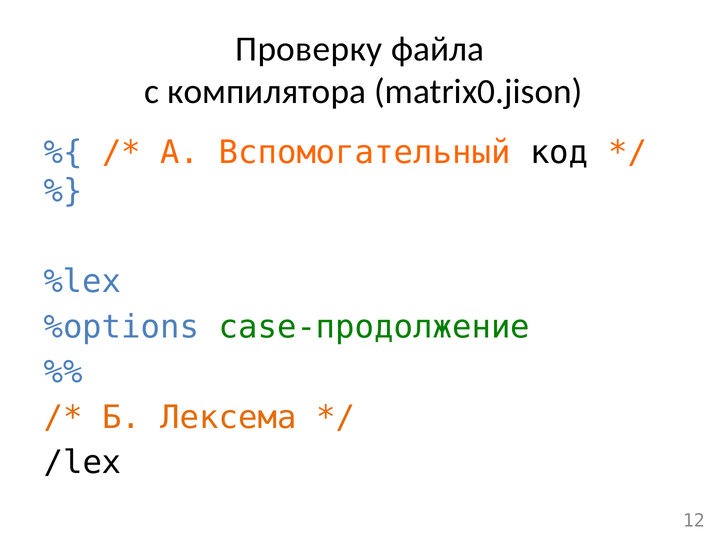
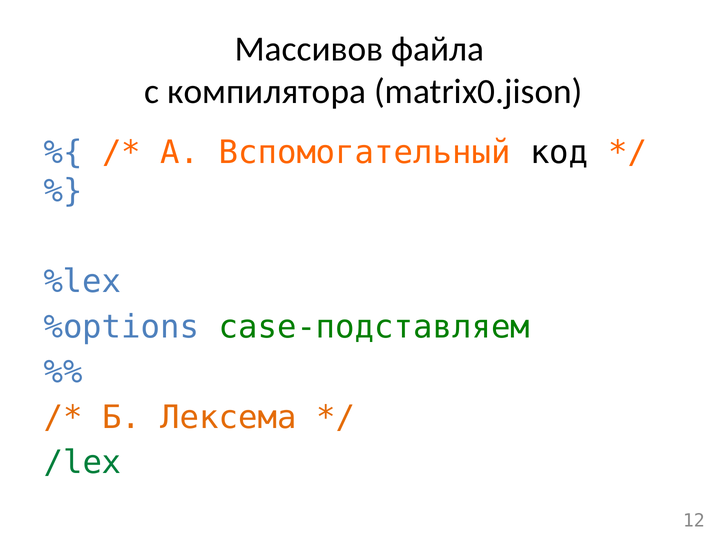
Проверку: Проверку -> Массивов (309, 49)
case-продолжение: case-продолжение -> case-подставляем (374, 327)
/lex colour: black -> green (83, 463)
